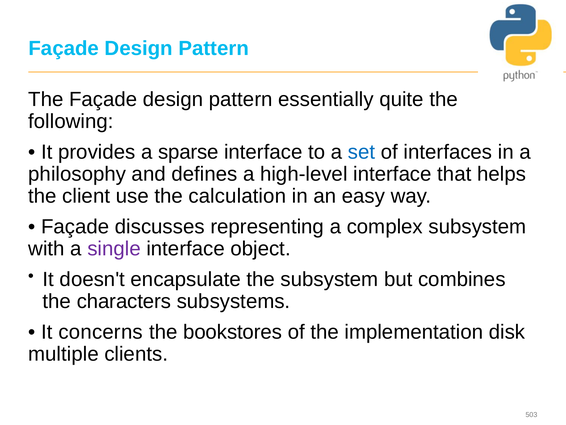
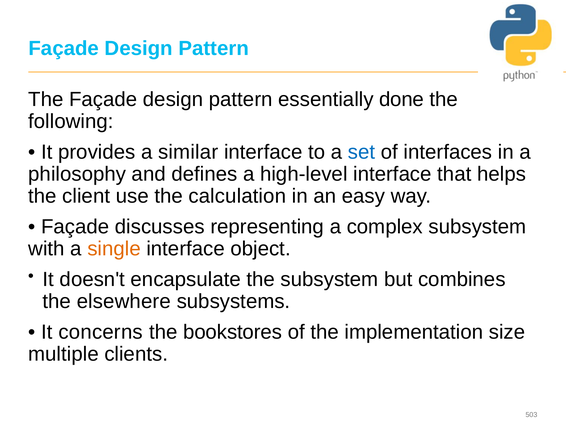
quite: quite -> done (402, 99)
sparse: sparse -> similar (188, 152)
single colour: purple -> orange (114, 248)
characters: characters -> elsewhere (124, 301)
disk: disk -> size (507, 332)
